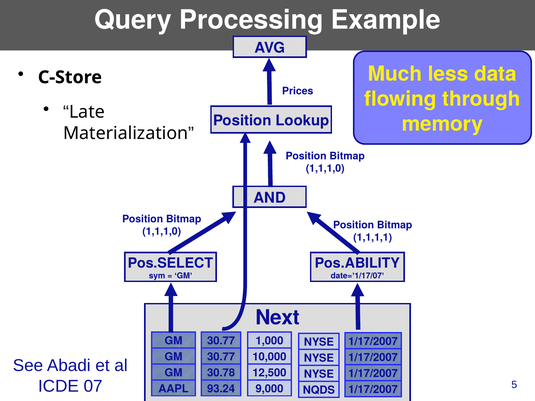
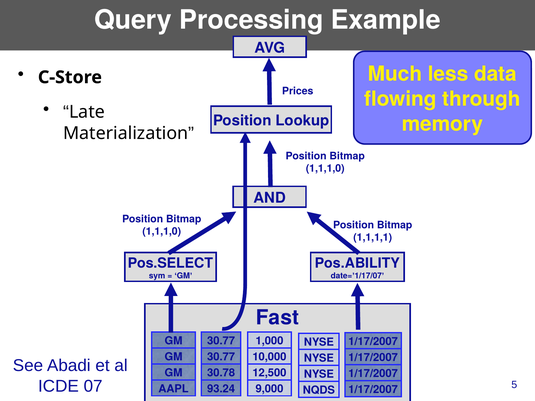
Next: Next -> Fast (277, 318)
